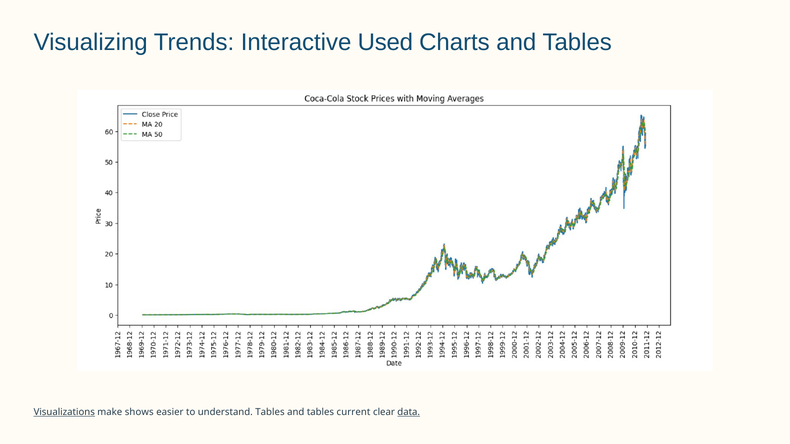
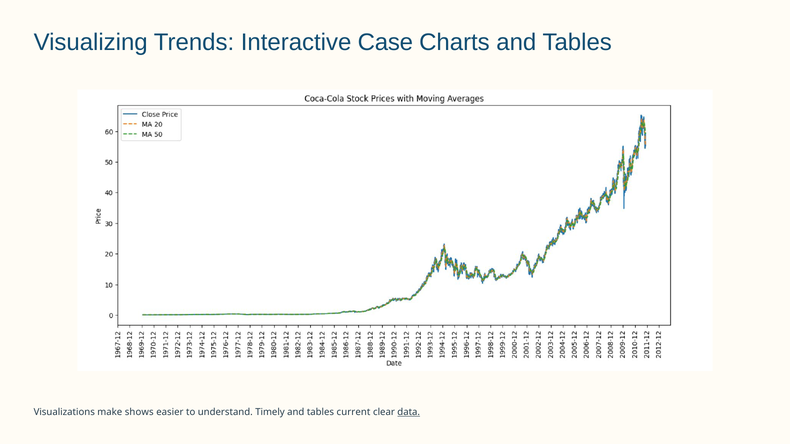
Used: Used -> Case (385, 42)
Visualizations underline: present -> none (64, 412)
understand Tables: Tables -> Timely (270, 412)
